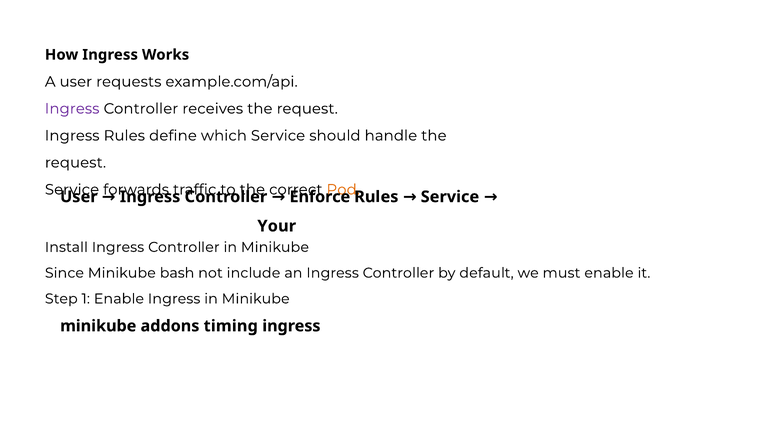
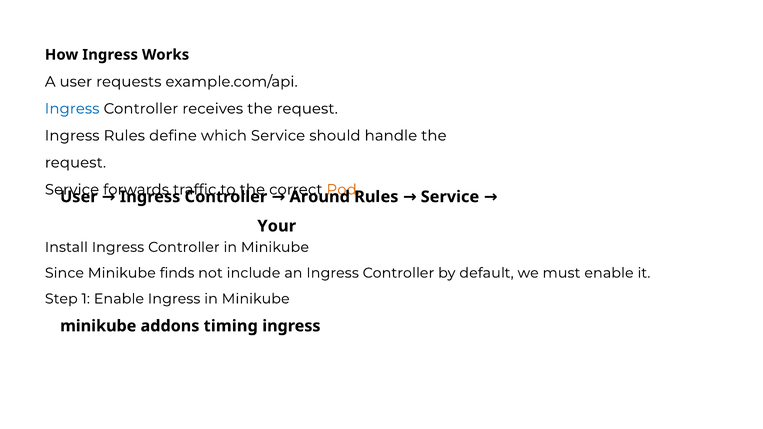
Ingress colour: purple -> blue (72, 109)
Enforce: Enforce -> Around (320, 197)
bash: bash -> finds (177, 273)
